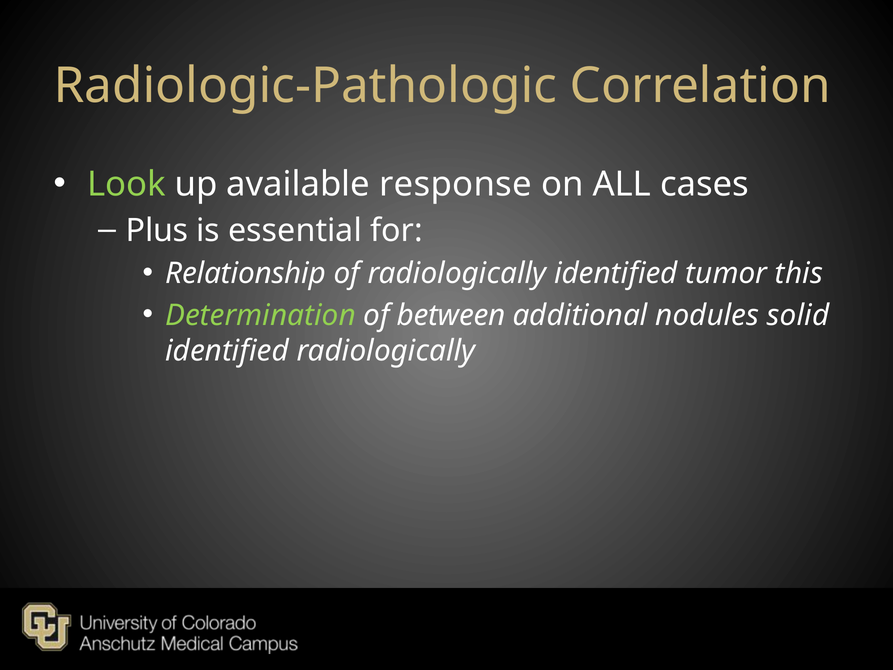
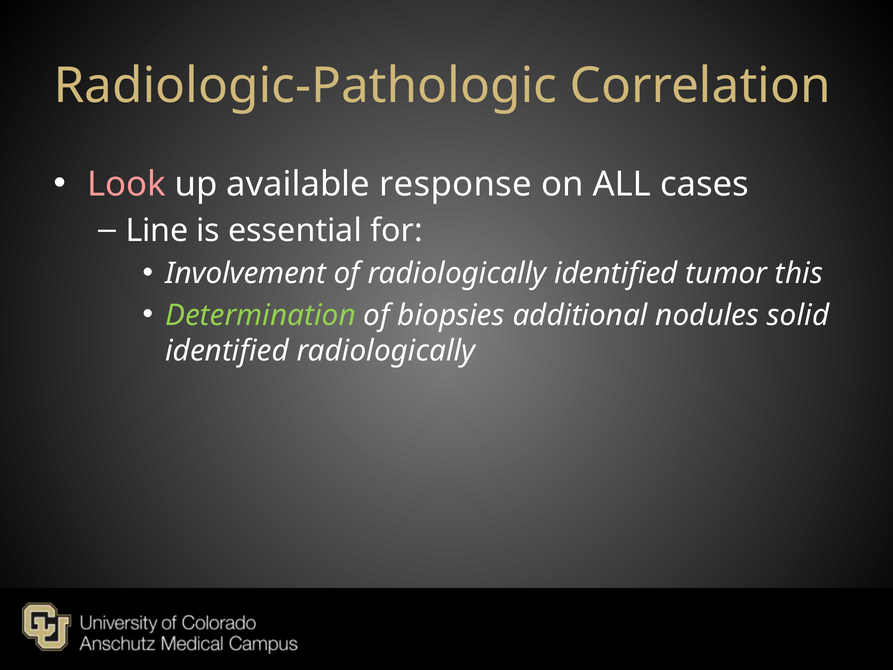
Look colour: light green -> pink (126, 184)
Plus: Plus -> Line (157, 230)
Relationship: Relationship -> Involvement (246, 273)
between: between -> biopsies (451, 315)
